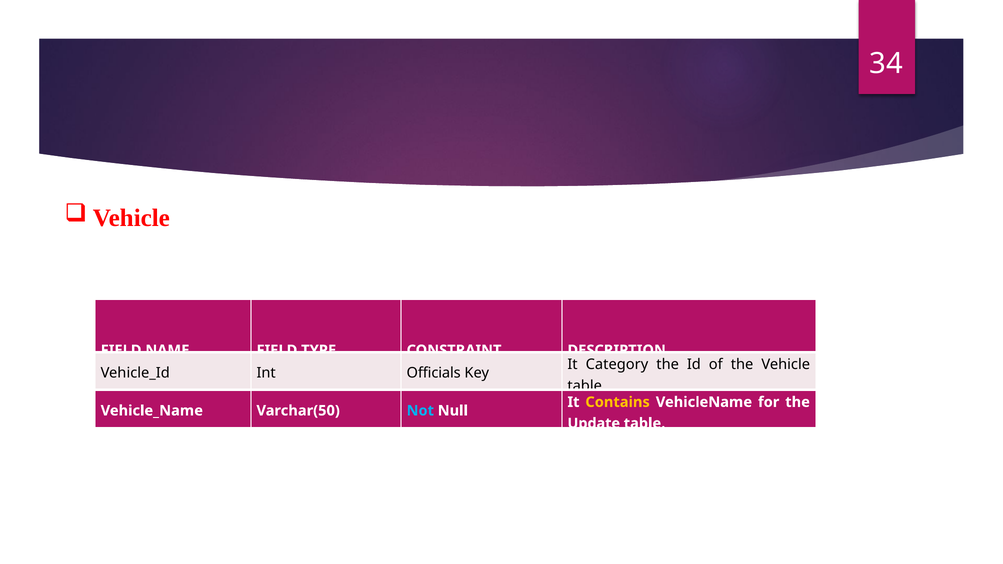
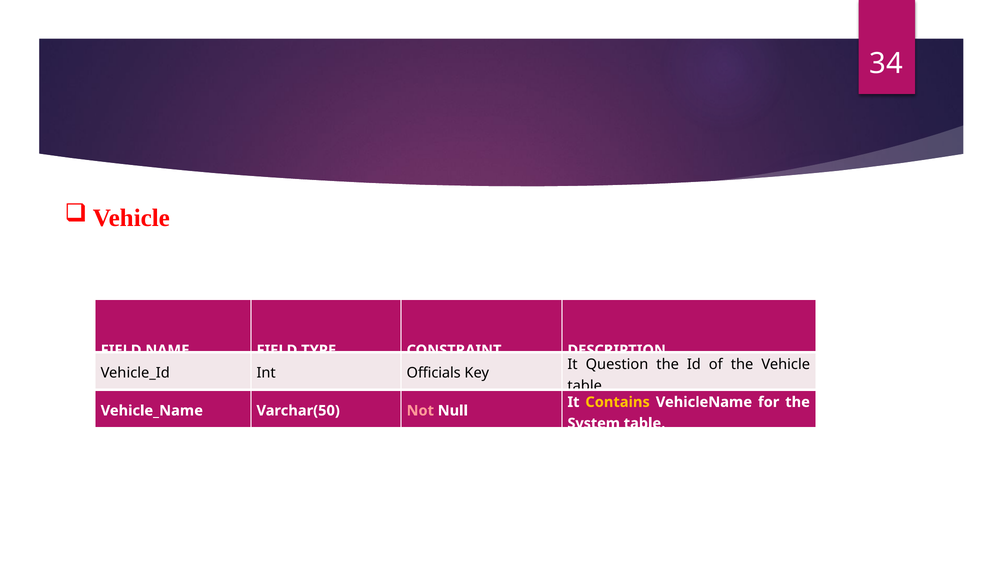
Category: Category -> Question (617, 365)
Not colour: light blue -> pink (420, 411)
Update: Update -> System (594, 424)
